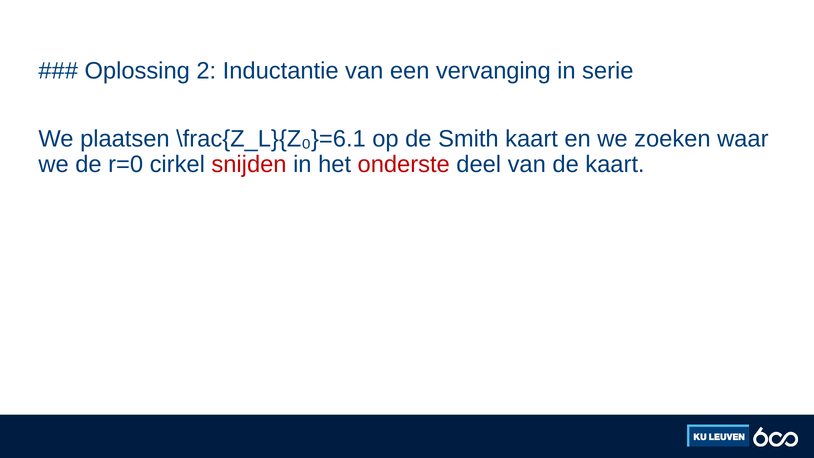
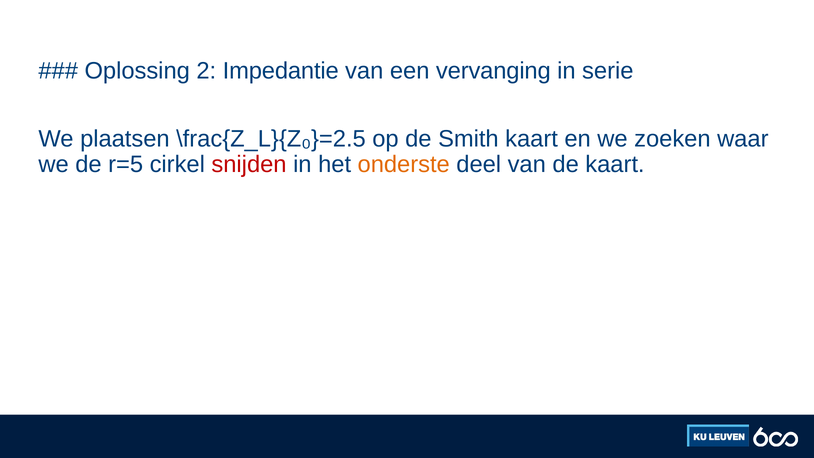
Inductantie: Inductantie -> Impedantie (281, 71)
\frac{Z_L}{Z₀}=6.1: \frac{Z_L}{Z₀}=6.1 -> \frac{Z_L}{Z₀}=2.5 (271, 139)
r=0: r=0 -> r=5 (126, 165)
onderste colour: red -> orange (404, 165)
